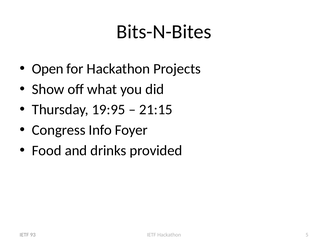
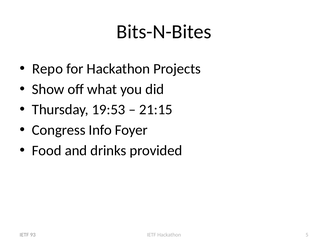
Open: Open -> Repo (47, 69)
19:95: 19:95 -> 19:53 (109, 110)
